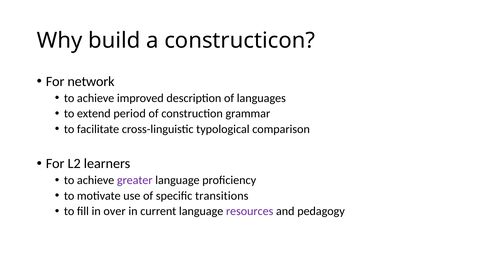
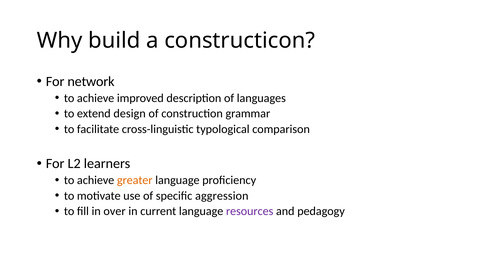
period: period -> design (130, 114)
greater colour: purple -> orange (135, 181)
transitions: transitions -> aggression (222, 196)
